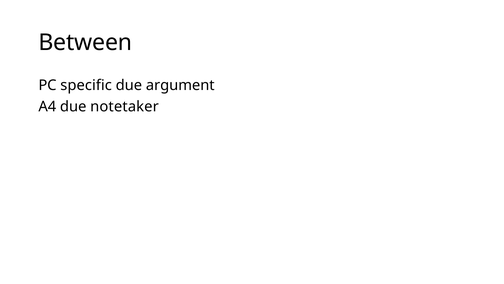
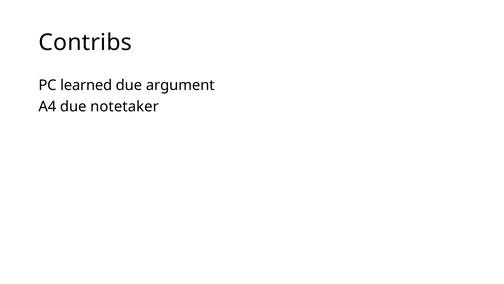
Between: Between -> Contribs (85, 42)
specific: specific -> learned (86, 85)
